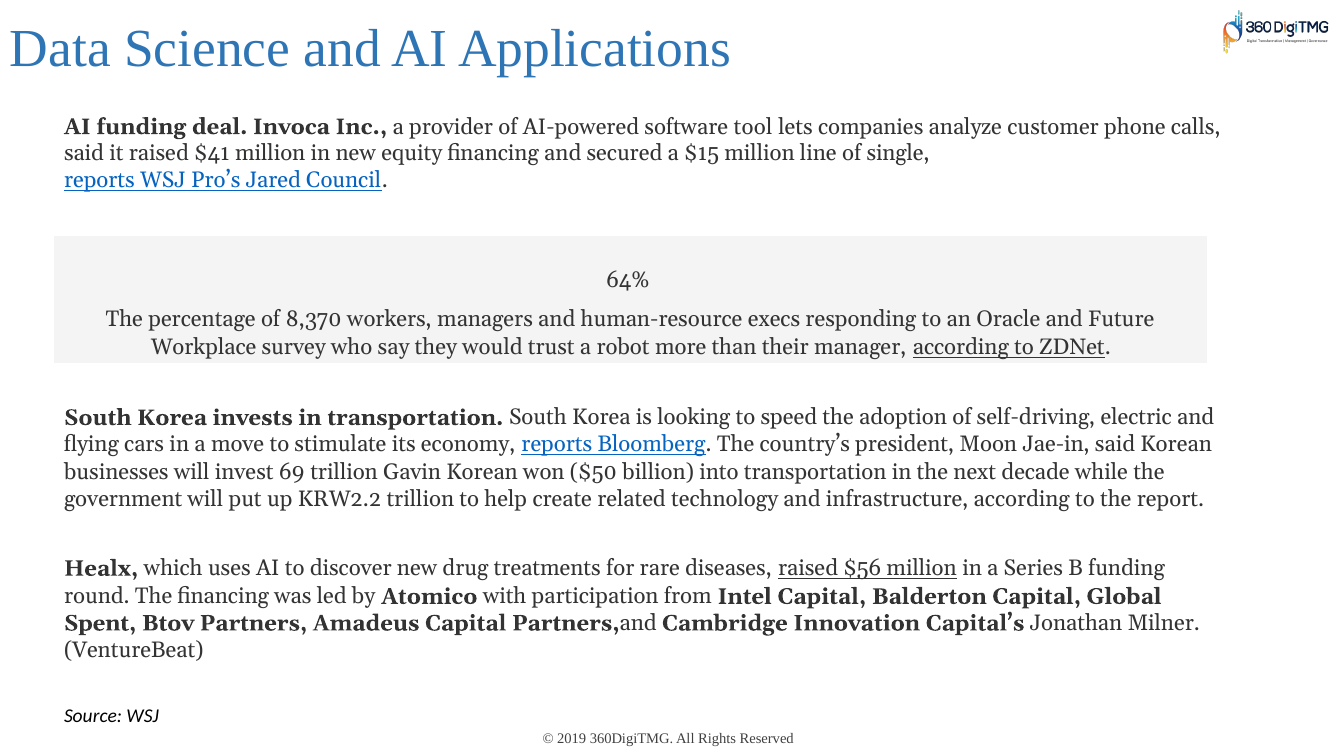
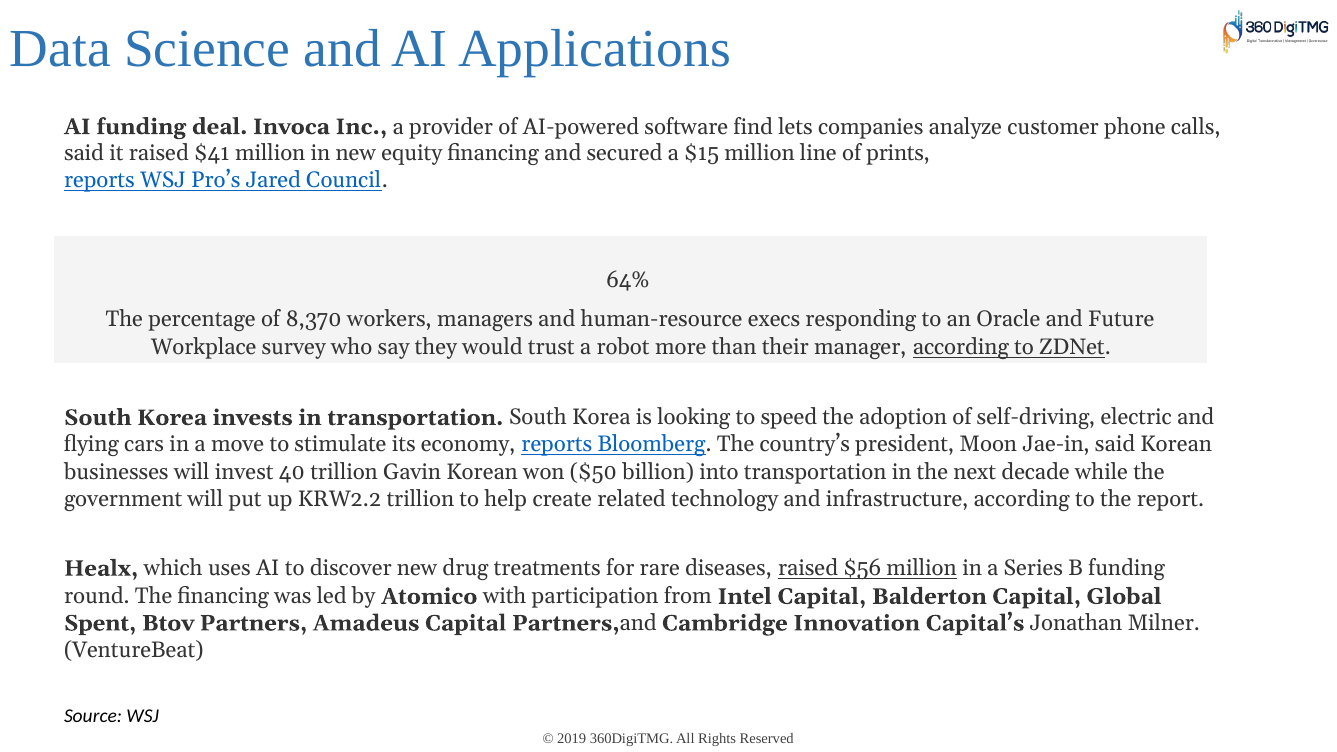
tool: tool -> find (753, 127)
single: single -> prints (898, 153)
69: 69 -> 40 (292, 472)
